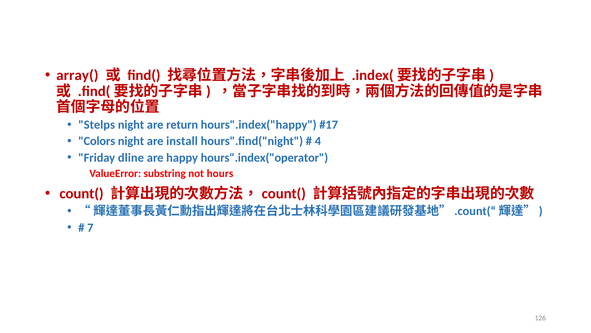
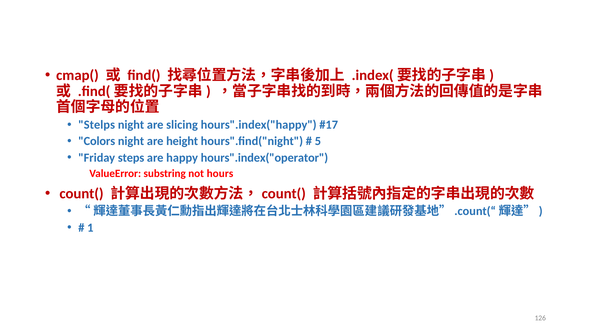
array(: array( -> cmap( (77, 75)
return: return -> slicing (182, 125)
install: install -> height (182, 141)
4: 4 -> 5 (318, 141)
dline: dline -> steps (131, 157)
7: 7 -> 1 (90, 227)
